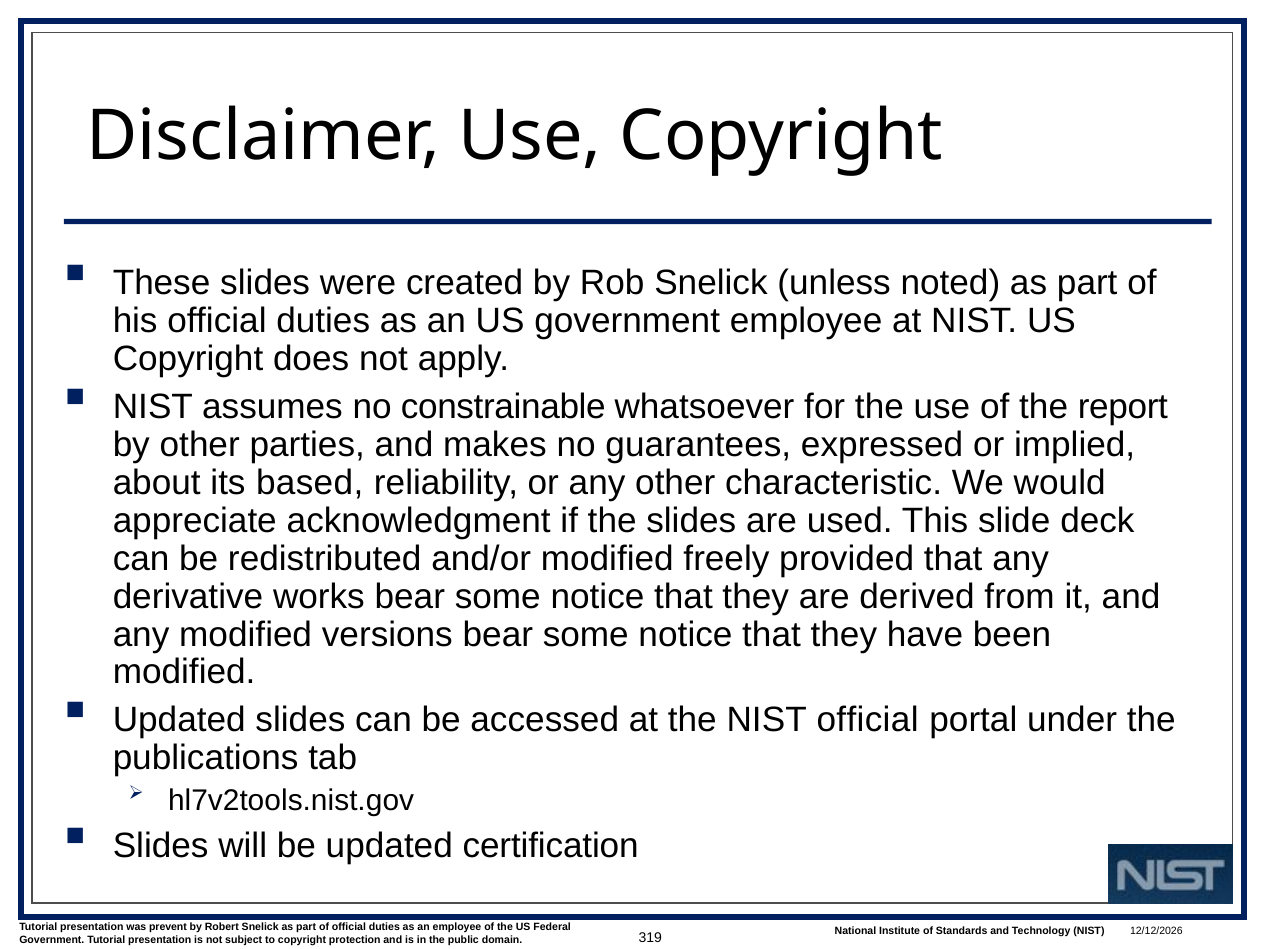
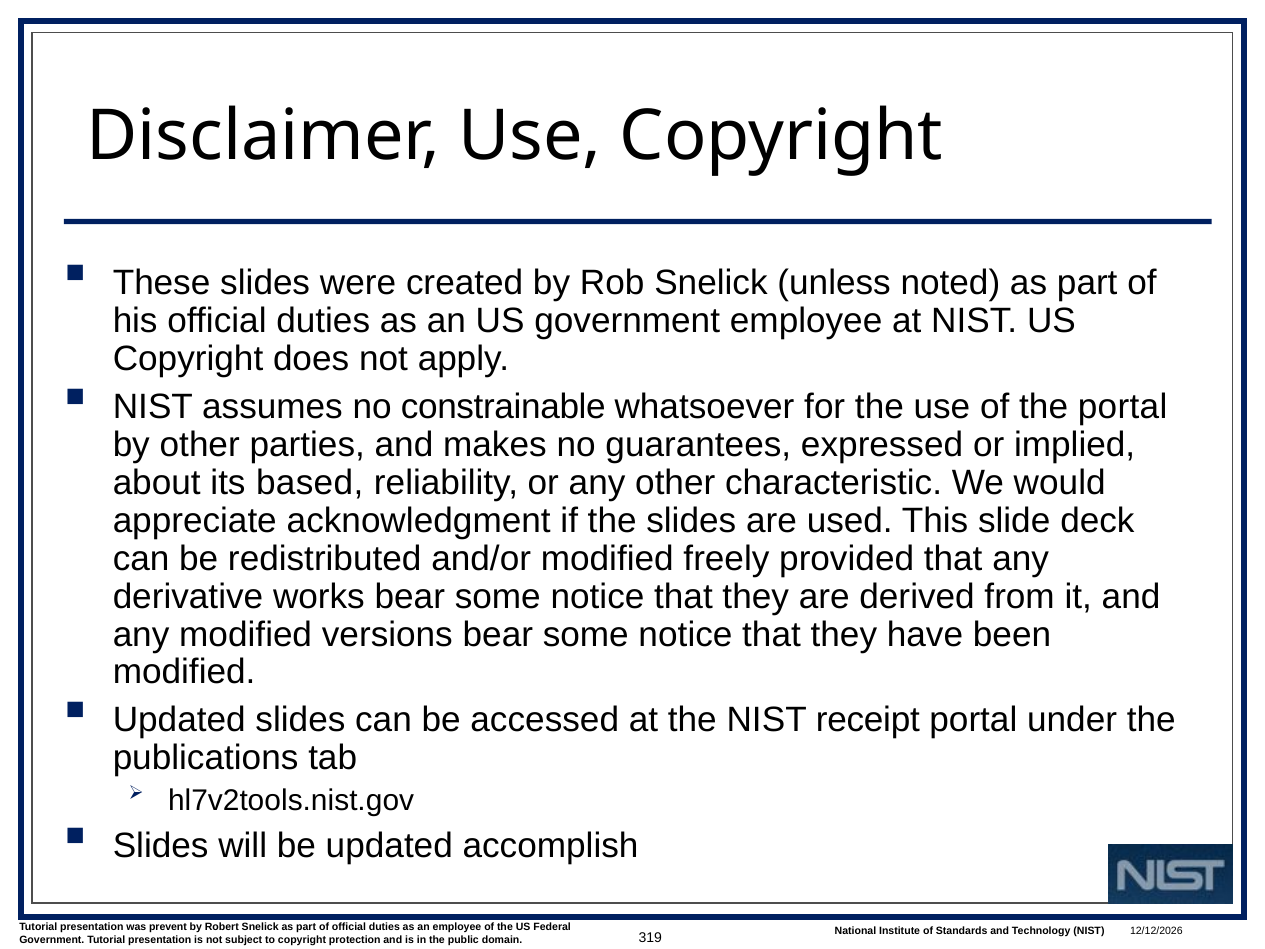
the report: report -> portal (1123, 407)
NIST official: official -> receipt (868, 720)
certification: certification -> accomplish (551, 846)
